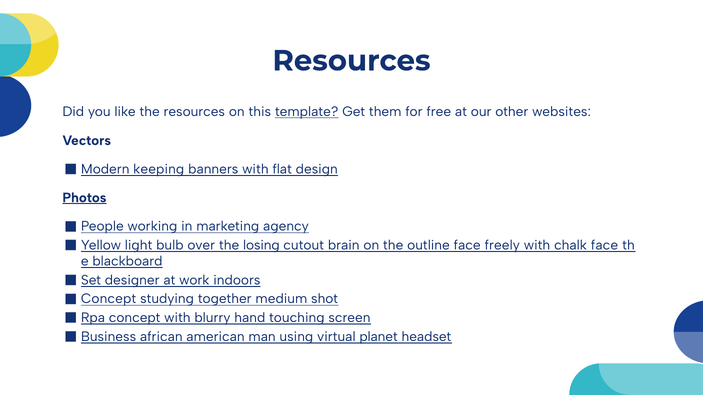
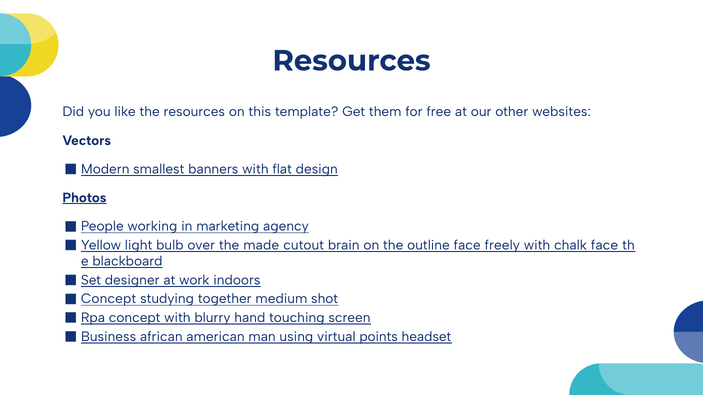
template underline: present -> none (307, 112)
keeping: keeping -> smallest (159, 169)
losing: losing -> made (261, 245)
planet: planet -> points (379, 337)
